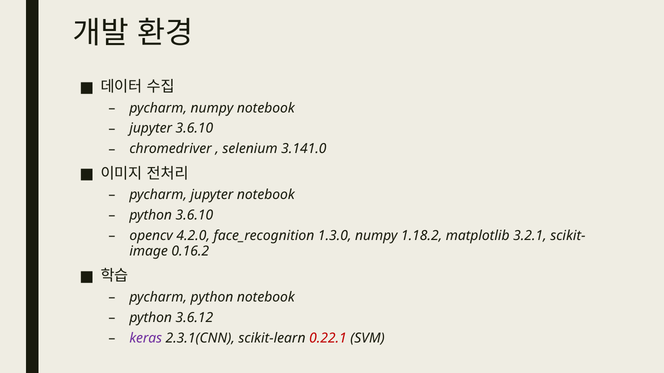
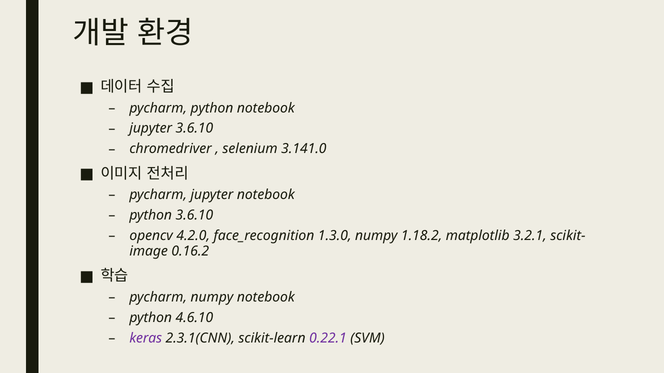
pycharm numpy: numpy -> python (212, 108)
pycharm python: python -> numpy (212, 297)
3.6.12: 3.6.12 -> 4.6.10 (194, 318)
0.22.1 colour: red -> purple (328, 338)
